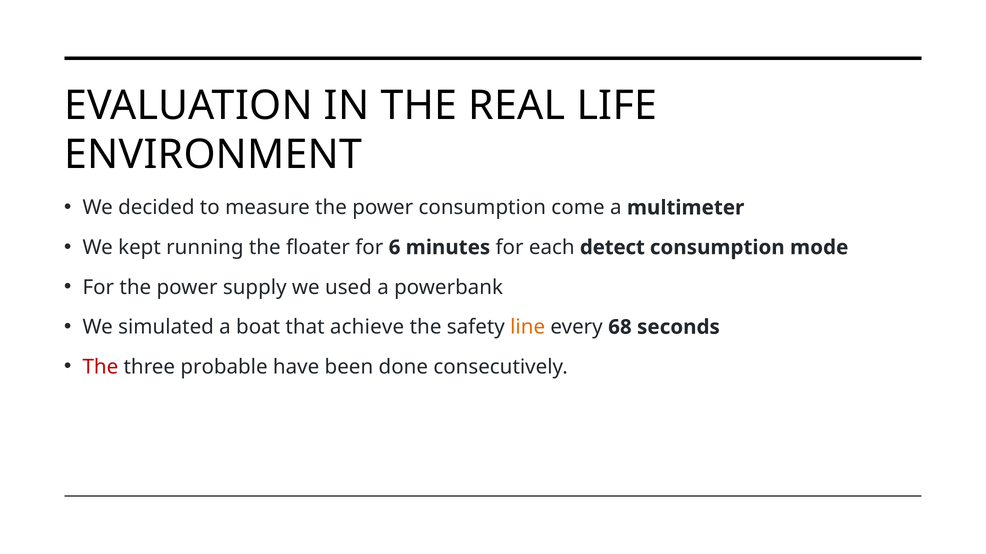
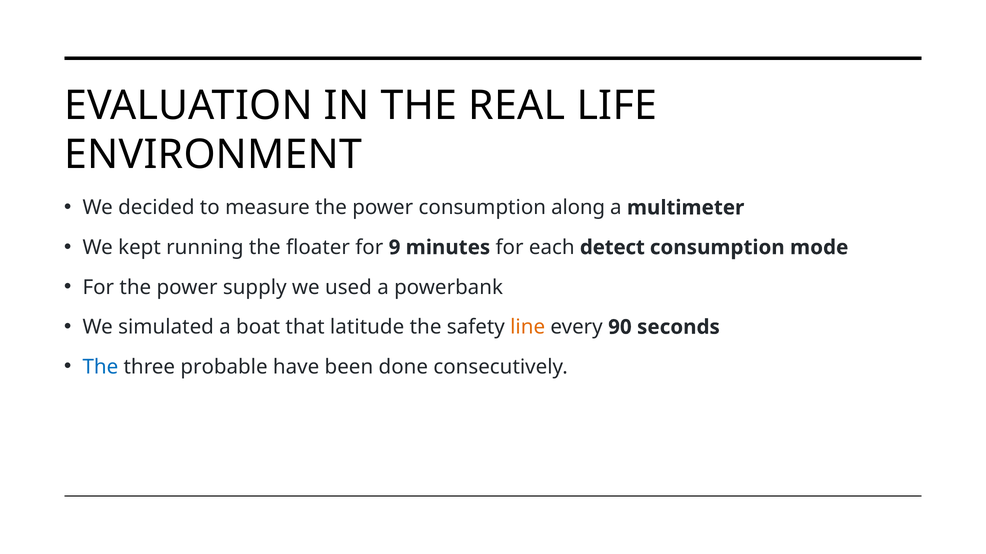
come: come -> along (578, 208)
6: 6 -> 9 (395, 248)
achieve: achieve -> latitude (367, 327)
68: 68 -> 90 (620, 327)
The colour: red -> blue (100, 367)
